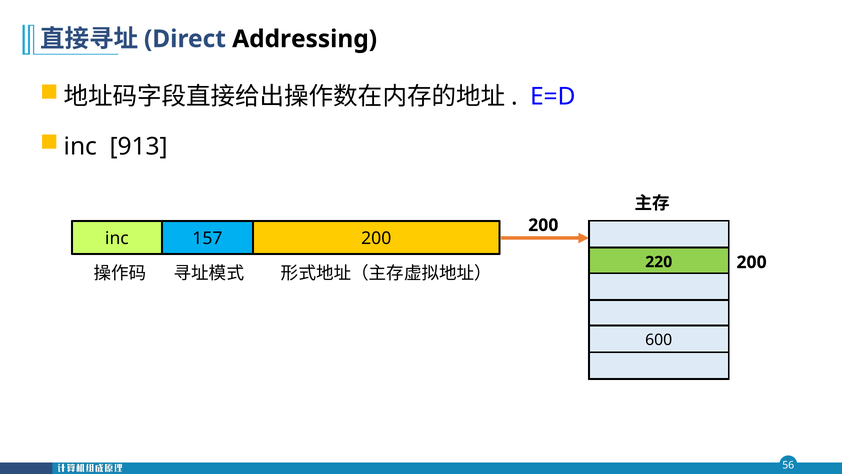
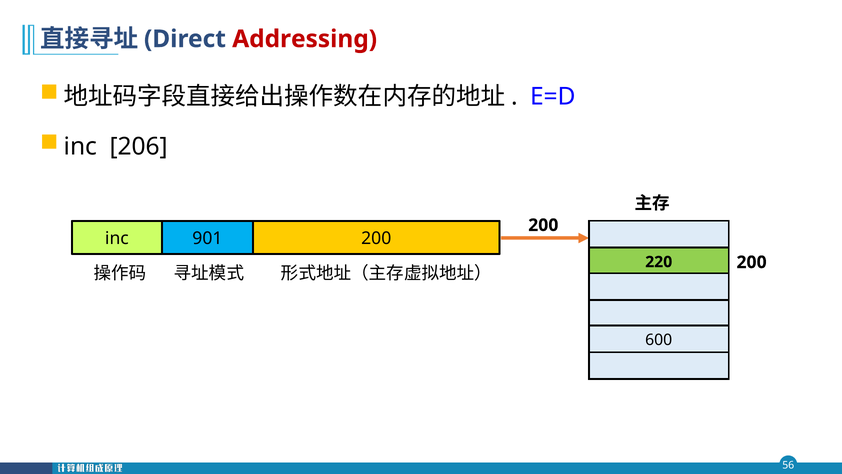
Addressing colour: black -> red (305, 39)
913: 913 -> 206 (139, 147)
157: 157 -> 901 (207, 238)
